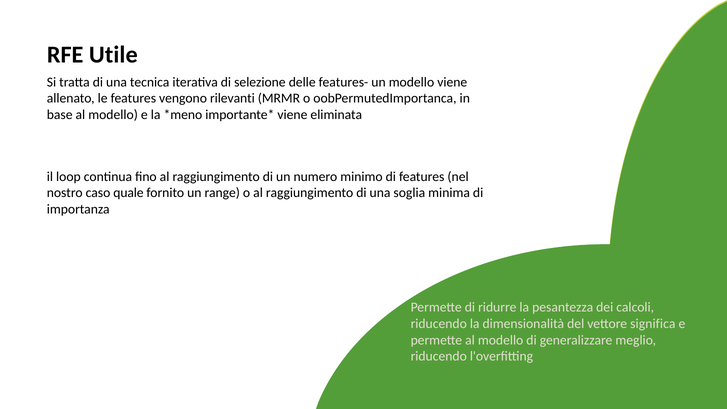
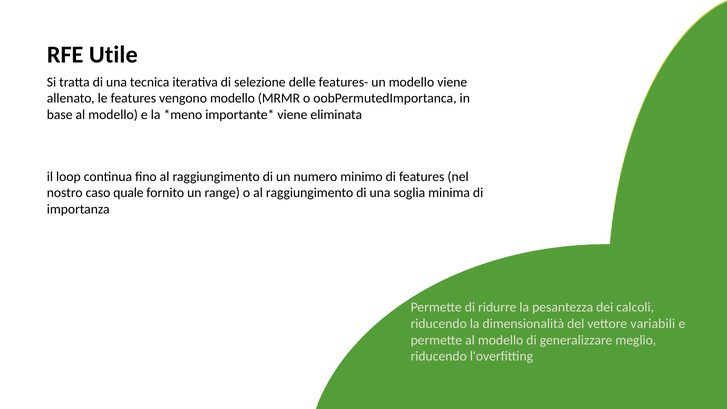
vengono rilevanti: rilevanti -> modello (232, 98)
significa: significa -> variabili (653, 324)
